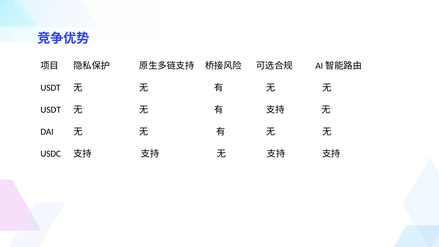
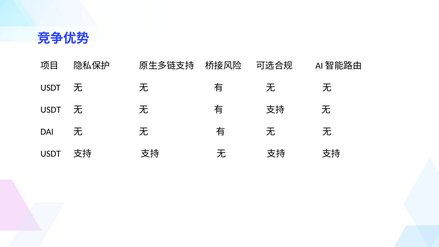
USDC: USDC -> USDT (51, 154)
